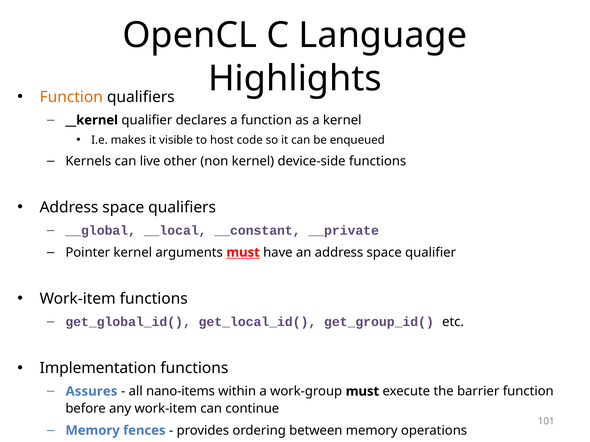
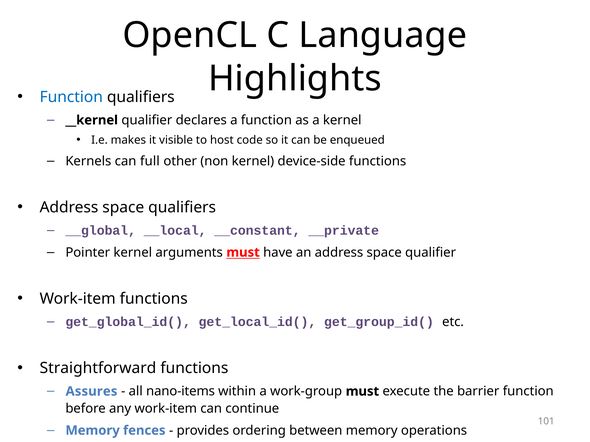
Function colour: orange -> blue (71, 97)
live: live -> full (150, 161)
Implementation: Implementation -> Straightforward (98, 369)
